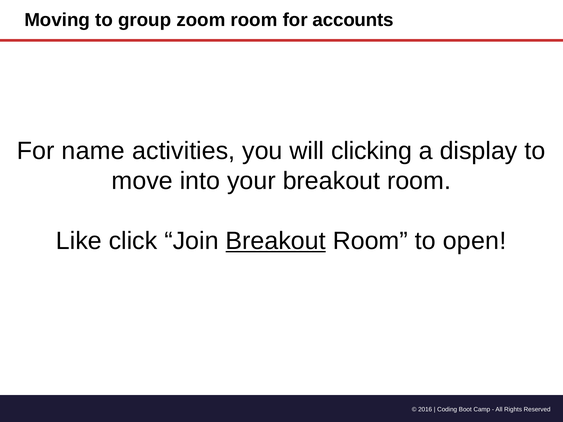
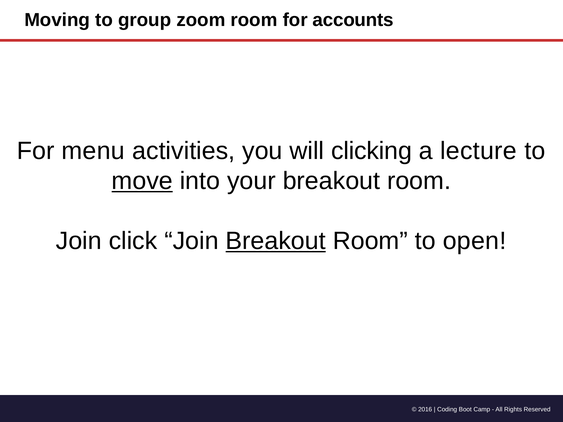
name: name -> menu (93, 151)
display: display -> lecture (478, 151)
move underline: none -> present (142, 181)
Like: Like -> Join (79, 241)
